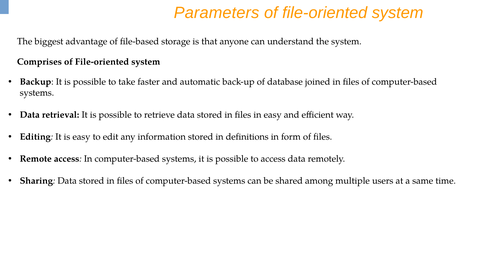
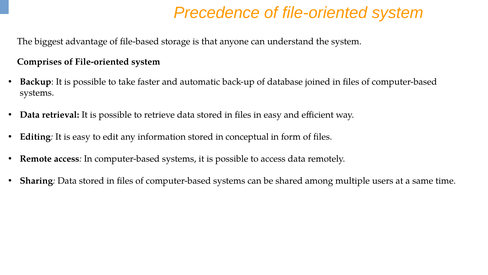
Parameters: Parameters -> Precedence (217, 13)
definitions: definitions -> conceptual (247, 137)
